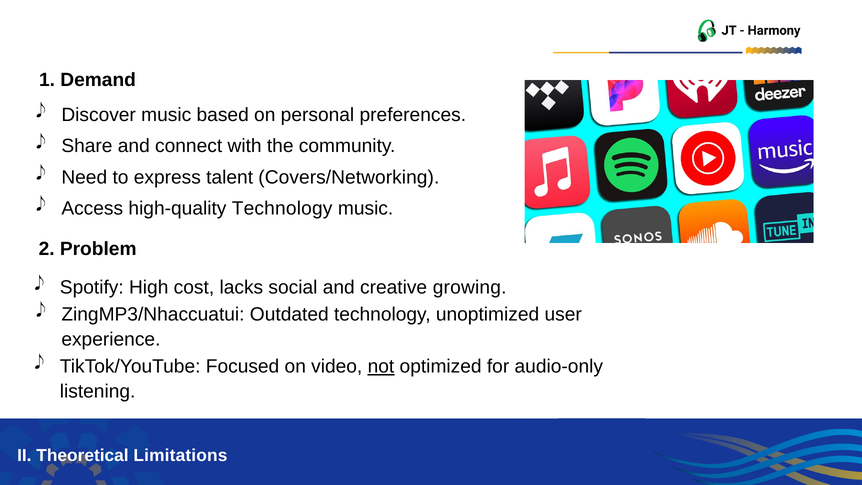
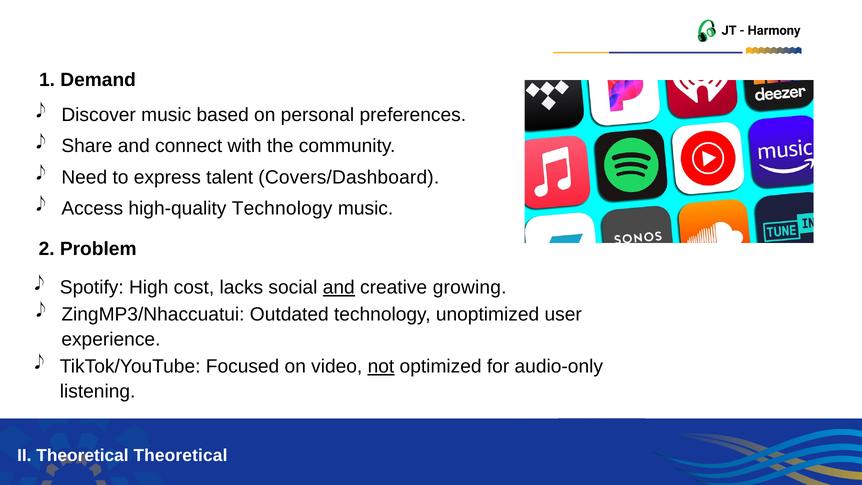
Covers/Networking: Covers/Networking -> Covers/Dashboard (349, 177)
and underline: none -> present (339, 287)
Theoretical Limitations: Limitations -> Theoretical (180, 455)
